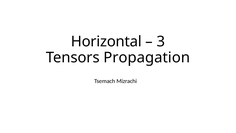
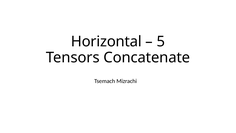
3: 3 -> 5 (161, 41)
Propagation: Propagation -> Concatenate (147, 57)
